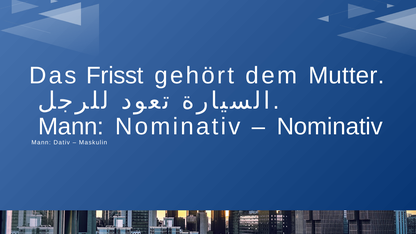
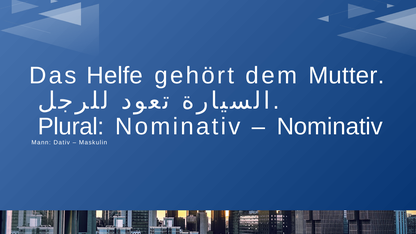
Frisst: Frisst -> Helfe (115, 76)
Mann: Mann -> Plural (71, 126)
